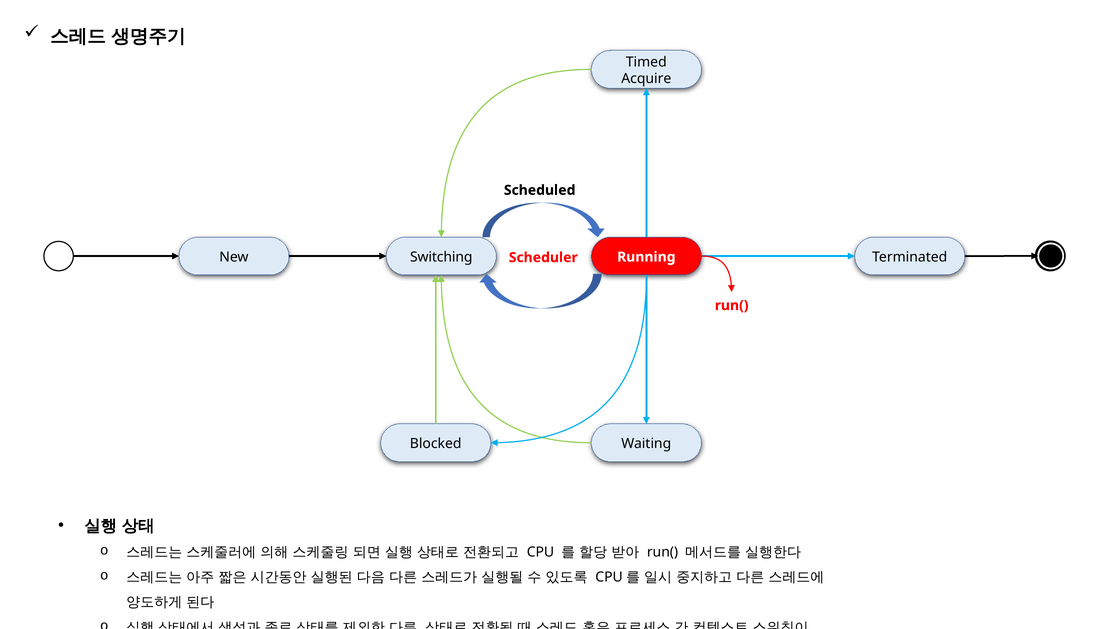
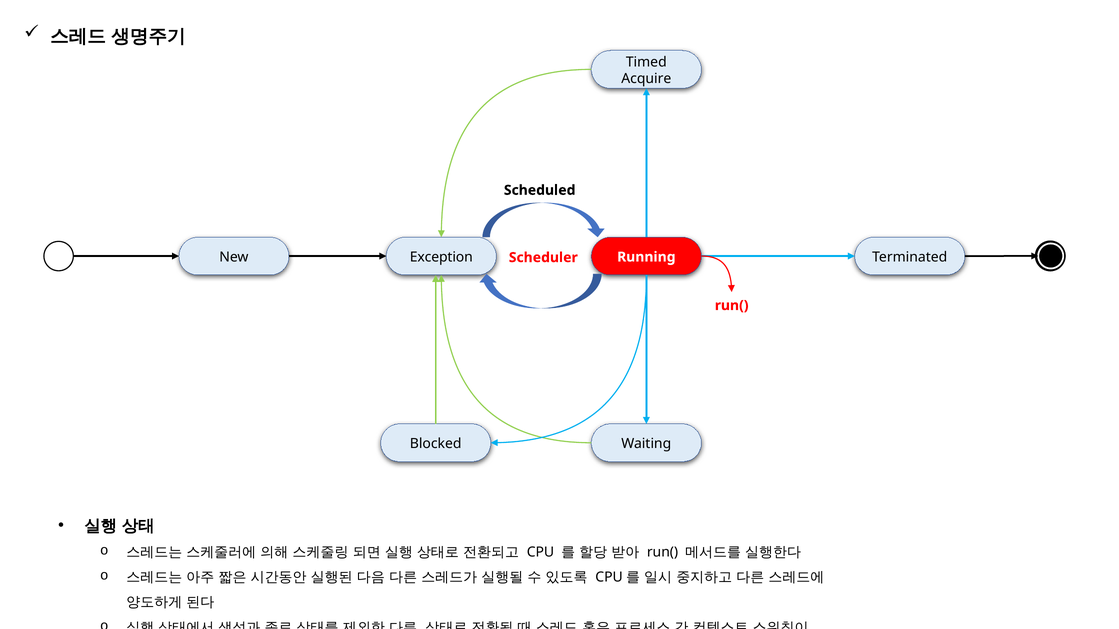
Switching: Switching -> Exception (441, 257)
